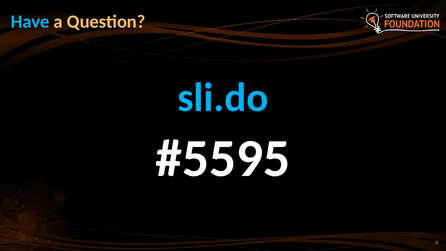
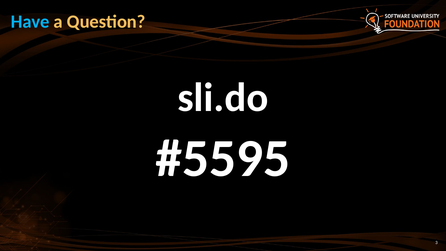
sli.do colour: light blue -> white (223, 98)
